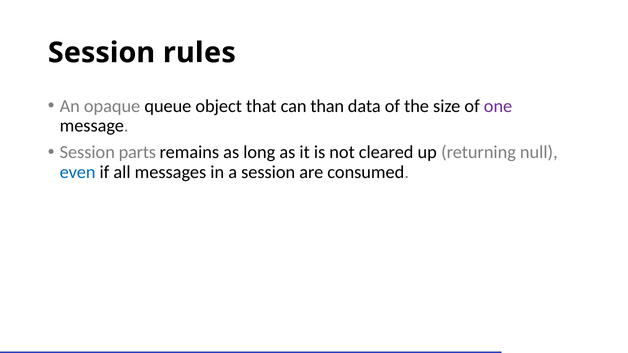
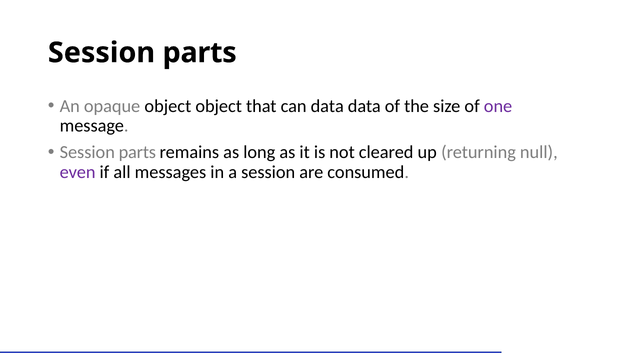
rules: rules -> parts (200, 53)
opaque queue: queue -> object (168, 106)
can than: than -> data (327, 106)
even colour: blue -> purple (78, 172)
